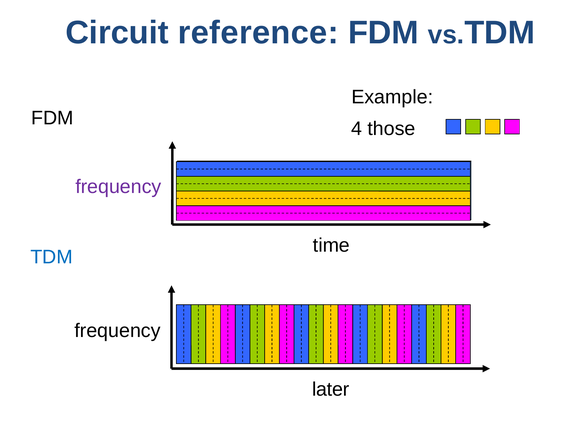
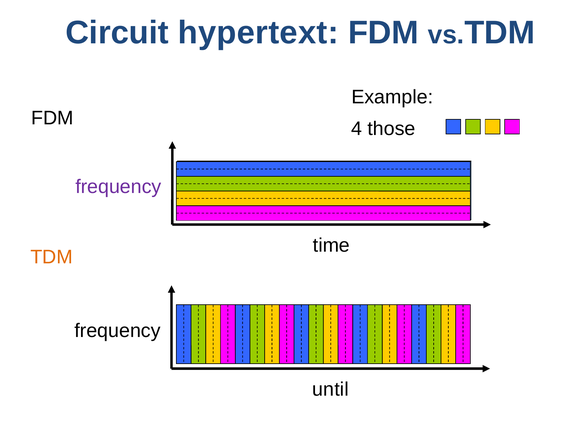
reference: reference -> hypertext (258, 33)
TDM colour: blue -> orange (52, 257)
later: later -> until (331, 389)
